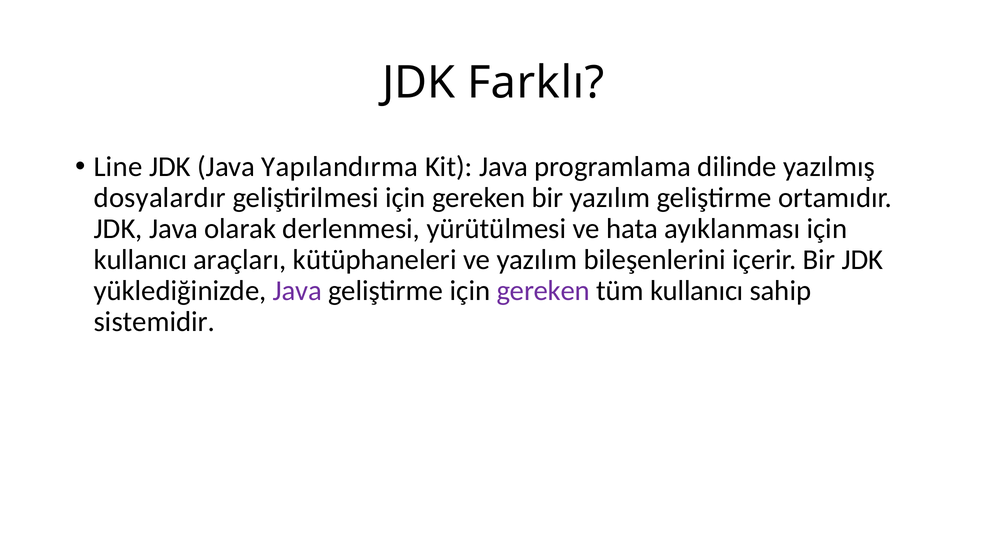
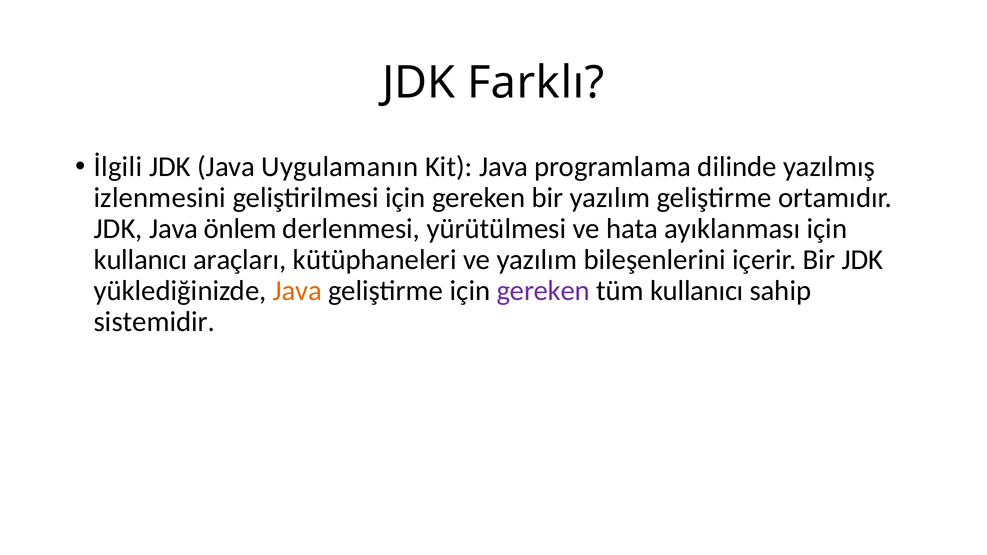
Line: Line -> İlgili (118, 167)
Yapılandırma: Yapılandırma -> Uygulamanın (340, 167)
dosyalardır: dosyalardır -> izlenmesini (160, 198)
olarak: olarak -> önlem (240, 229)
Java colour: purple -> orange (297, 291)
